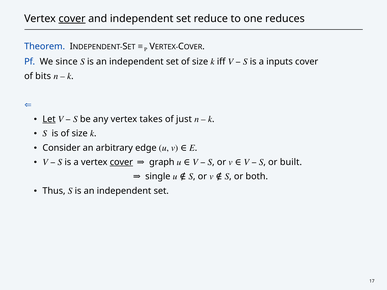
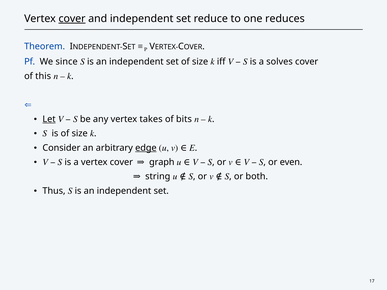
inputs: inputs -> solves (280, 62)
bits: bits -> this (43, 76)
just: just -> bits (184, 119)
edge underline: none -> present (146, 148)
cover underline: present -> none (121, 162)
built: built -> even (291, 162)
single: single -> string (158, 177)
